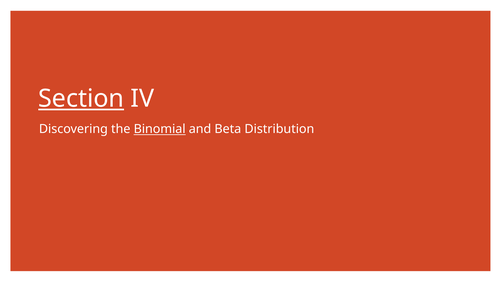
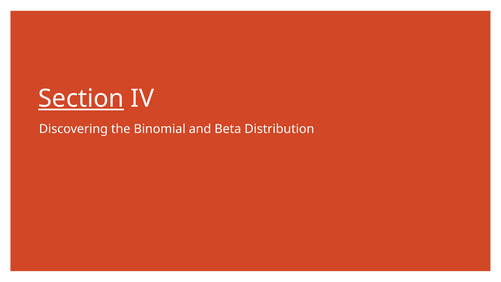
Binomial underline: present -> none (160, 129)
